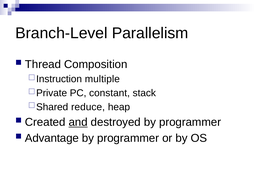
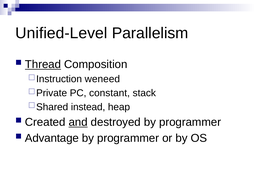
Branch-Level: Branch-Level -> Unified-Level (61, 33)
Thread underline: none -> present (43, 64)
multiple: multiple -> weneed (102, 79)
reduce: reduce -> instead (88, 107)
